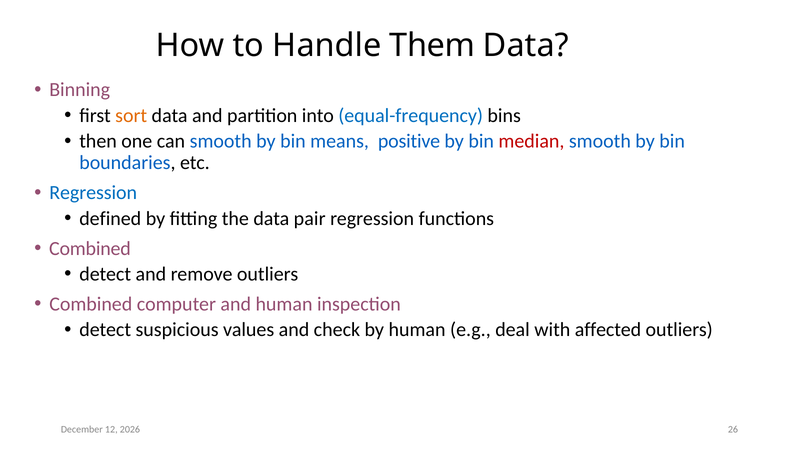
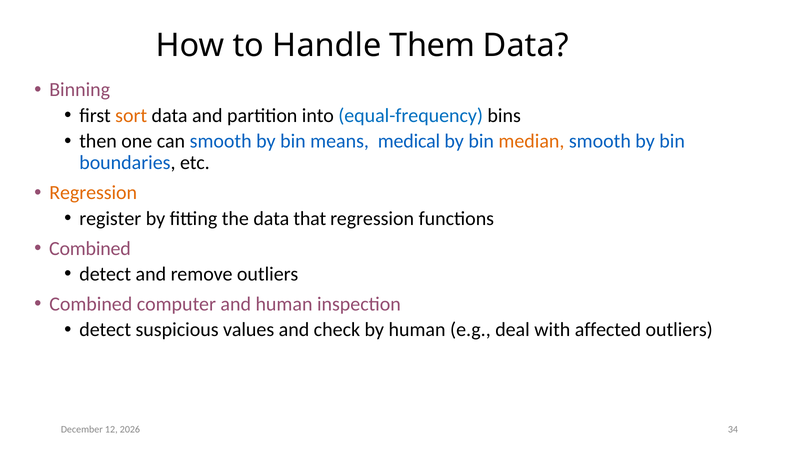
positive: positive -> medical (409, 141)
median colour: red -> orange (531, 141)
Regression colour: blue -> orange (93, 193)
defined: defined -> register (110, 218)
pair: pair -> that (310, 218)
26: 26 -> 34 (733, 429)
